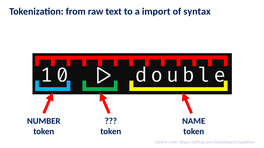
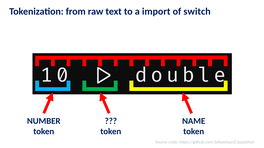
syntax: syntax -> switch (197, 11)
